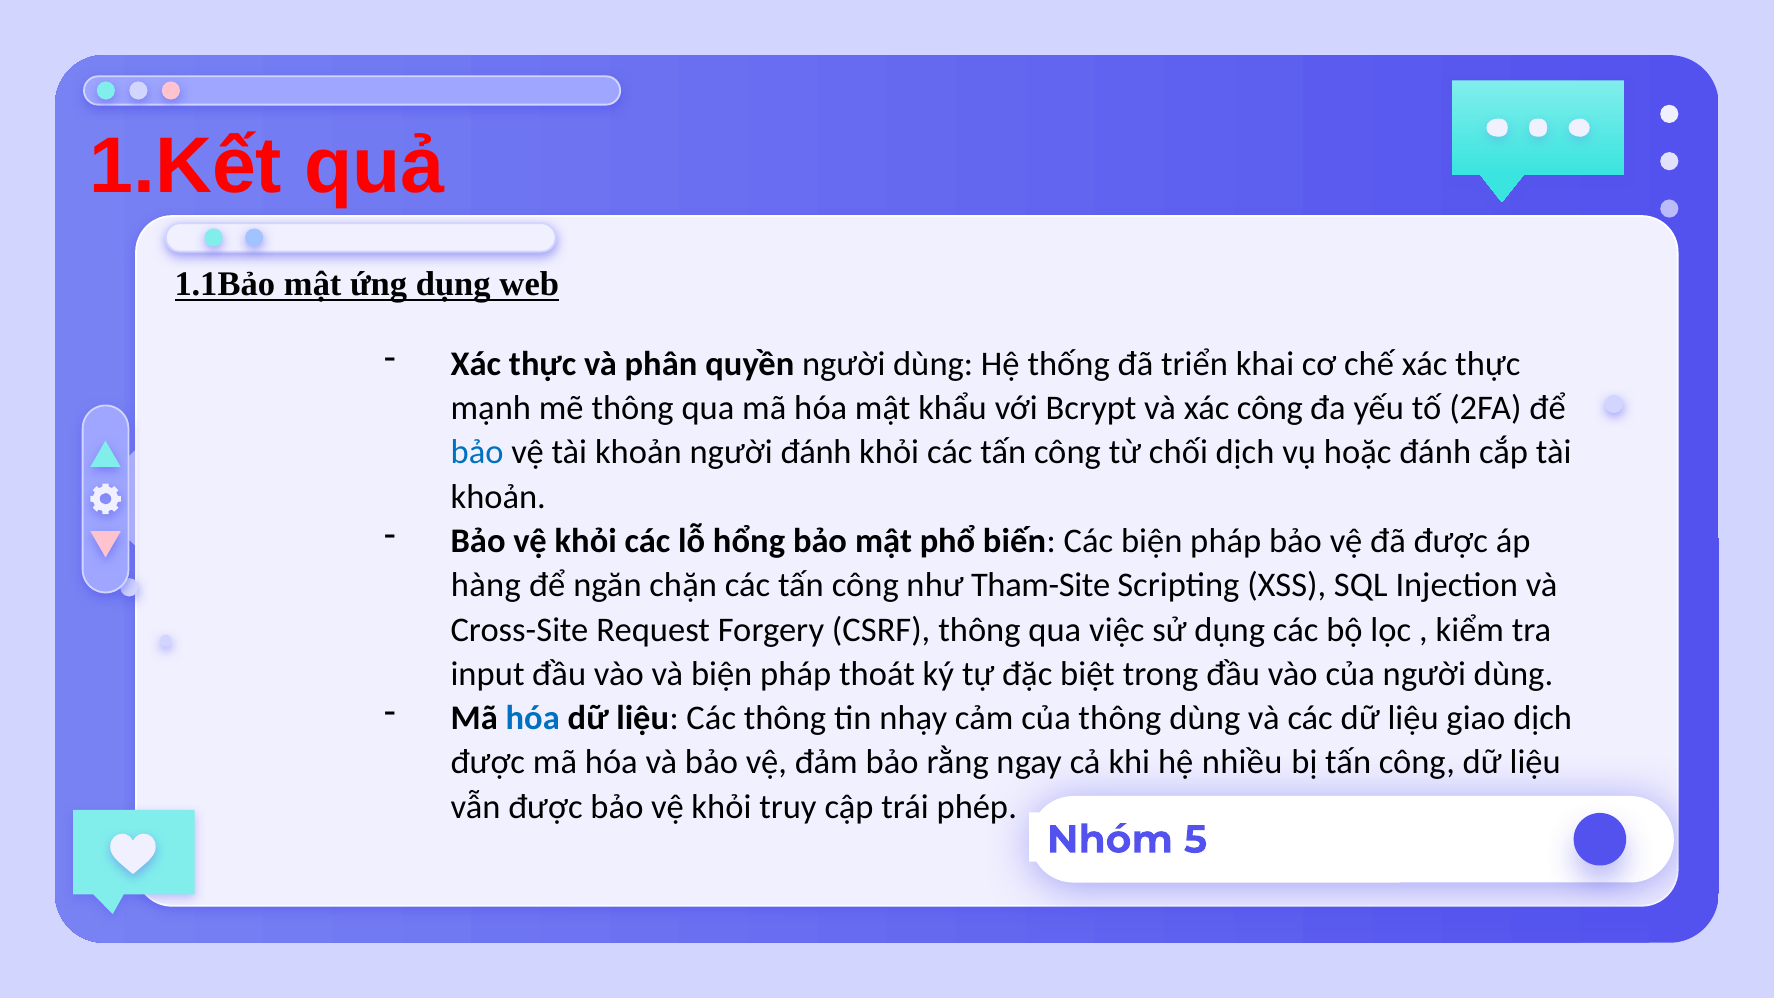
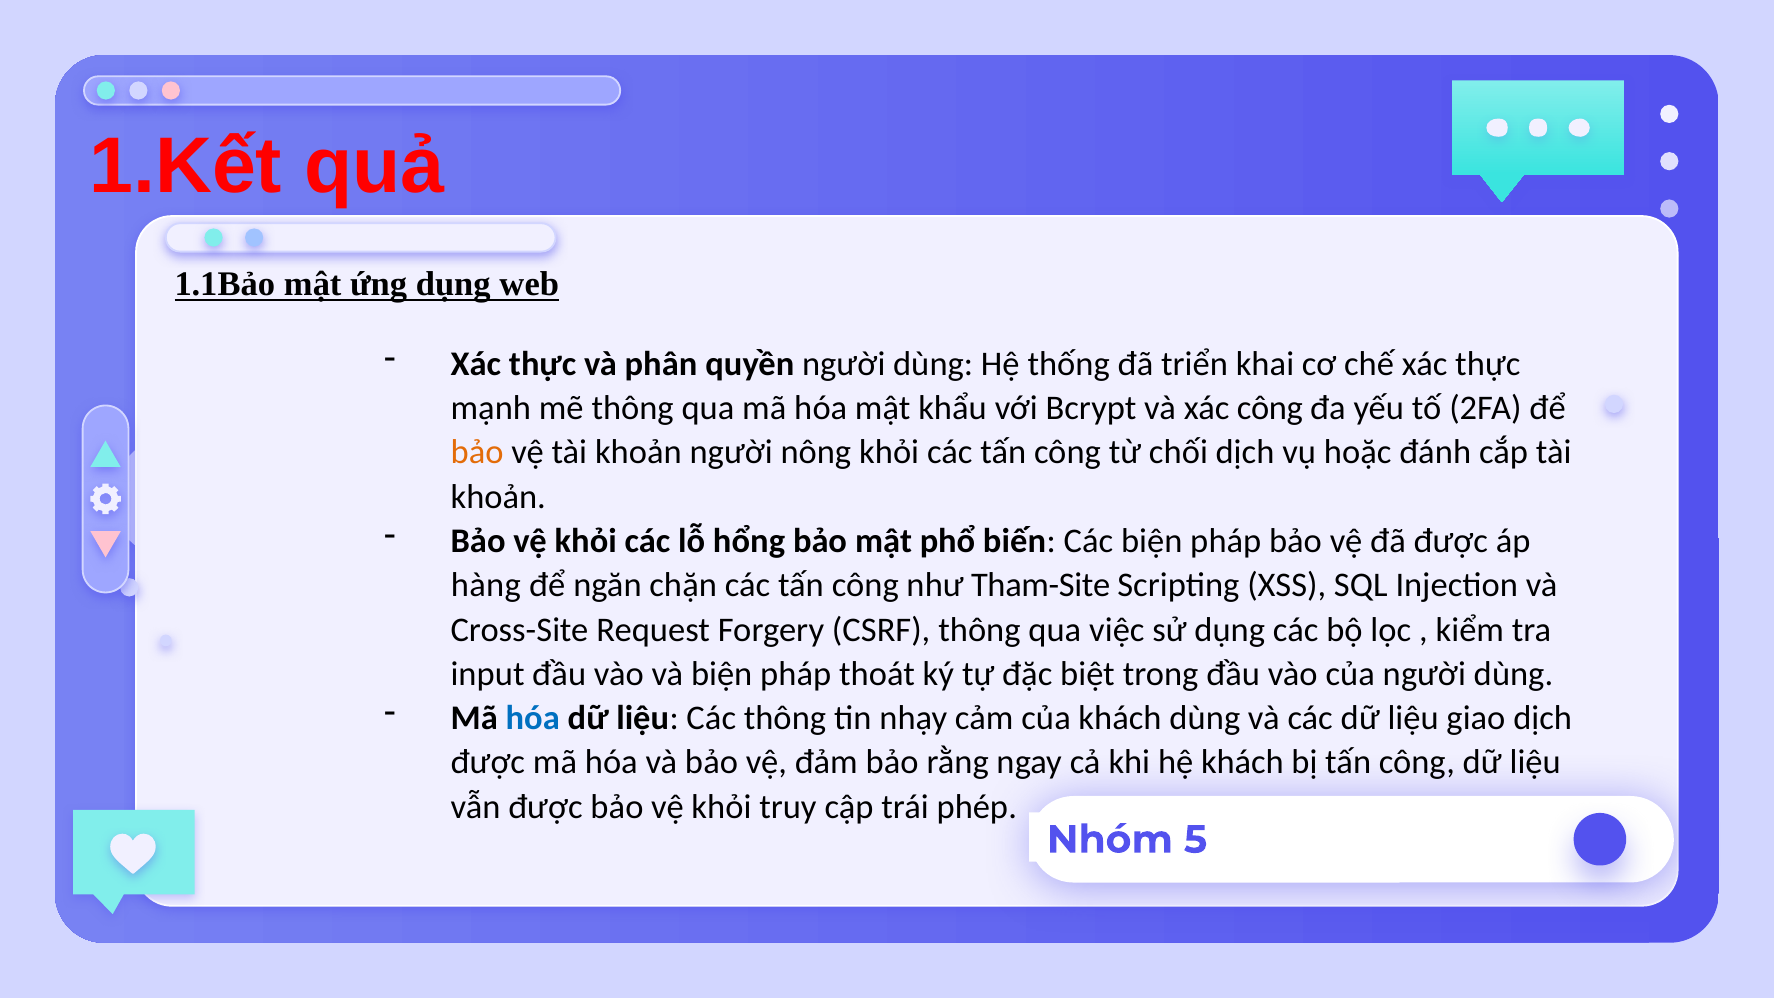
bảo colour: blue -> orange (477, 453)
người đánh: đánh -> nông (816, 453)
của thông: thông -> khách (1120, 718)
hệ nhiều: nhiều -> khách (1242, 762)
